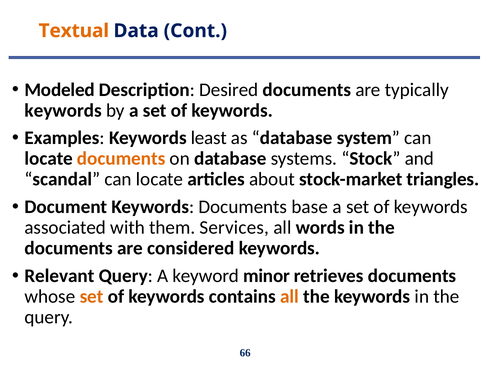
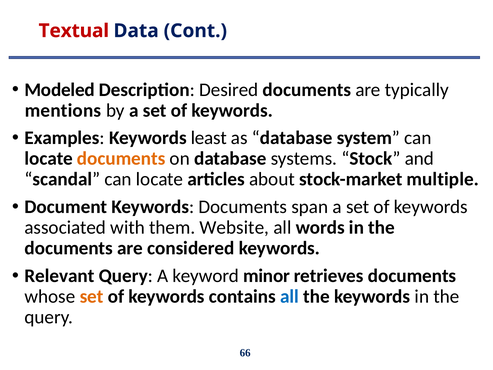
Textual colour: orange -> red (74, 31)
keywords: keywords -> mentions (63, 110)
triangles: triangles -> multiple (443, 179)
base: base -> span (310, 207)
Services: Services -> Website (234, 227)
all colour: orange -> blue (289, 296)
